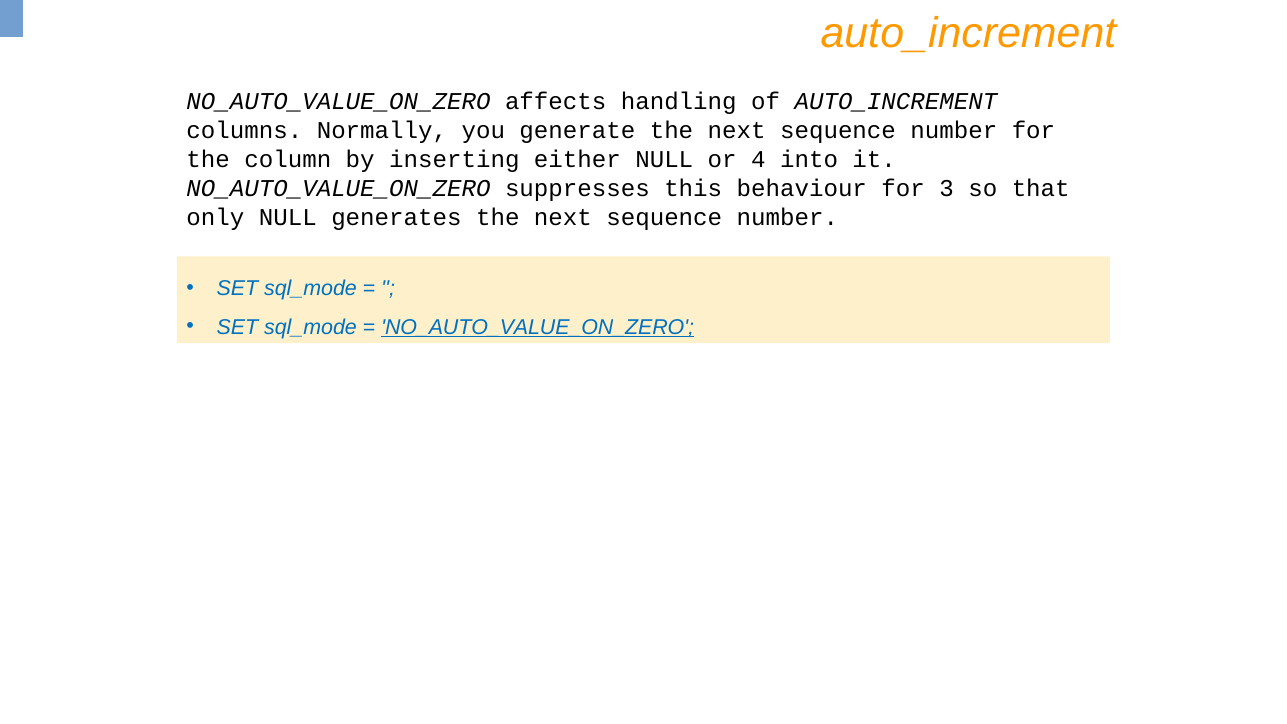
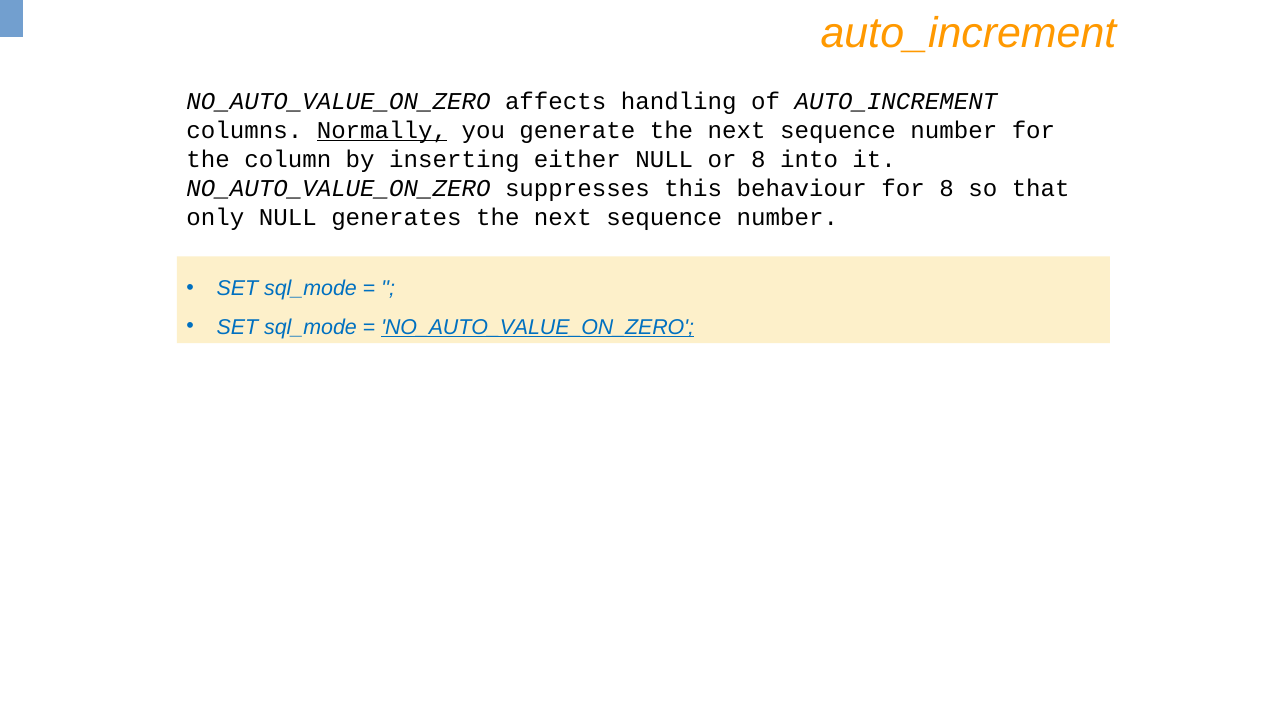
Normally underline: none -> present (382, 130)
or 4: 4 -> 8 (758, 159)
for 3: 3 -> 8 (947, 188)
